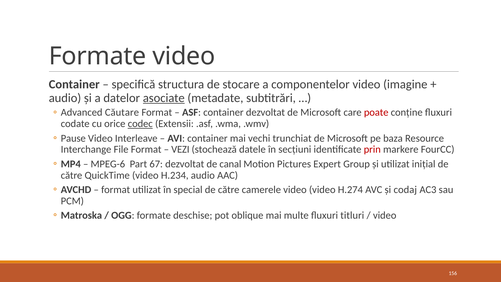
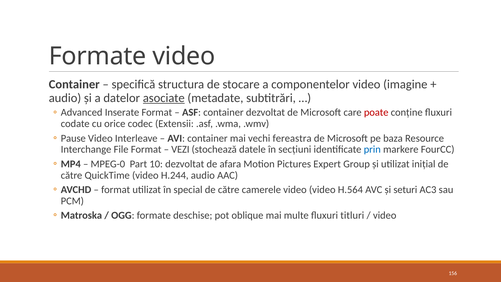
Căutare: Căutare -> Inserate (122, 112)
codec underline: present -> none (140, 124)
trunchiat: trunchiat -> fereastra (292, 138)
prin colour: red -> blue (372, 149)
MPEG-6: MPEG-6 -> MPEG-0 (108, 164)
67: 67 -> 10 (156, 164)
canal: canal -> afara (230, 164)
H.234: H.234 -> H.244 (175, 175)
H.274: H.274 -> H.564 (350, 190)
codaj: codaj -> seturi (405, 190)
